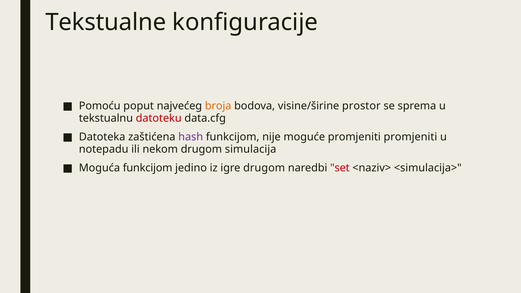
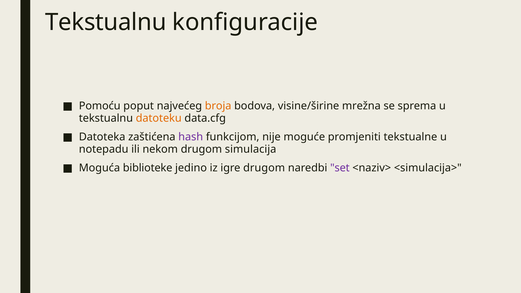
Tekstualne: Tekstualne -> Tekstualnu (106, 22)
prostor: prostor -> mrežna (361, 106)
datoteku colour: red -> orange (159, 118)
promjeniti promjeniti: promjeniti -> tekstualne (410, 137)
Moguća funkcijom: funkcijom -> biblioteke (148, 168)
set colour: red -> purple (340, 168)
